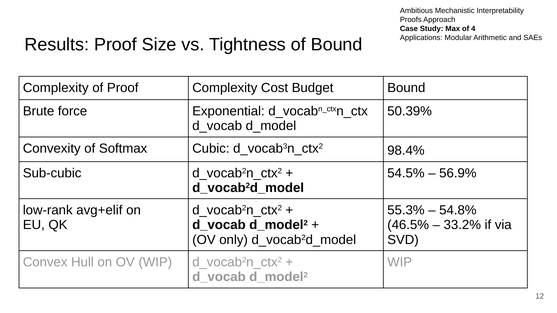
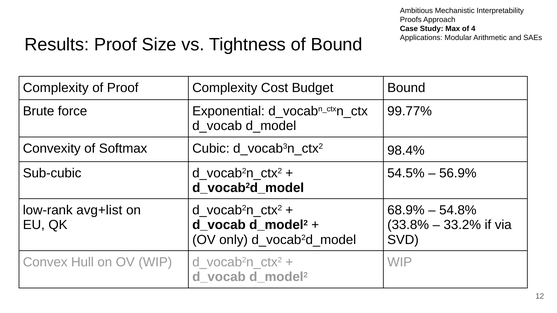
50.39%: 50.39% -> 99.77% (410, 111)
avg+elif: avg+elif -> avg+list (99, 210)
55.3%: 55.3% -> 68.9% (406, 210)
46.5%: 46.5% -> 33.8% (408, 225)
